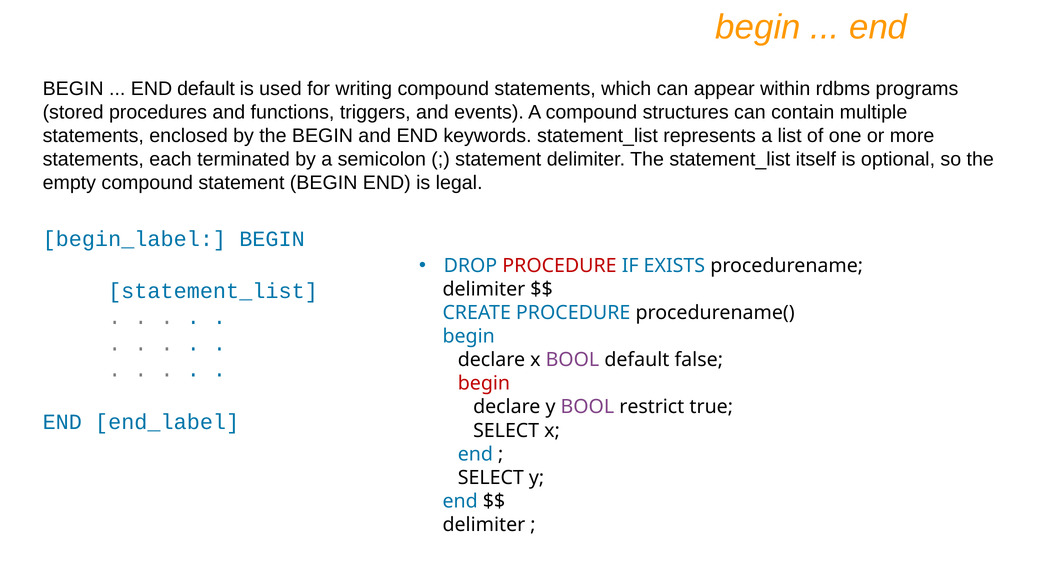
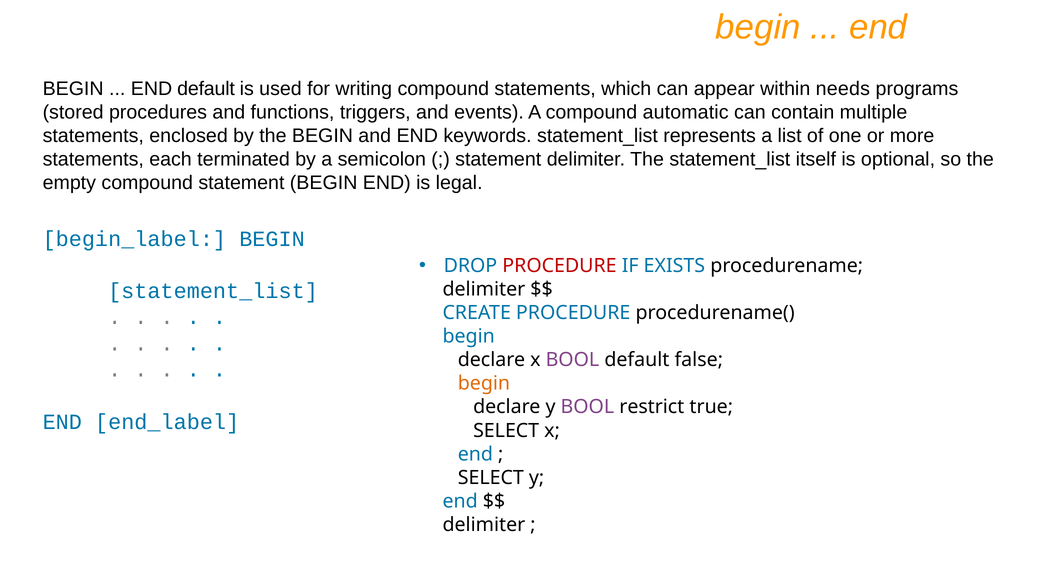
rdbms: rdbms -> needs (843, 89)
structures: structures -> automatic (686, 112)
begin colour: red -> orange (484, 384)
